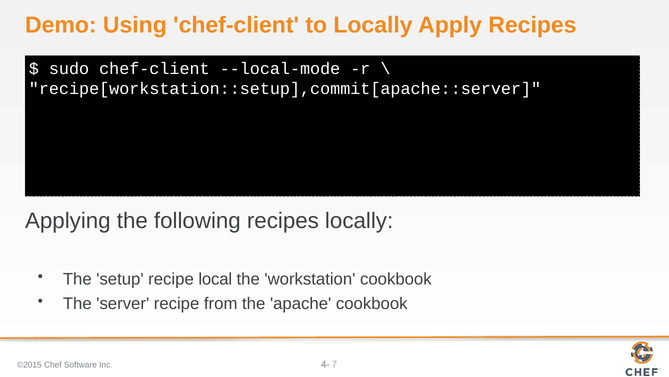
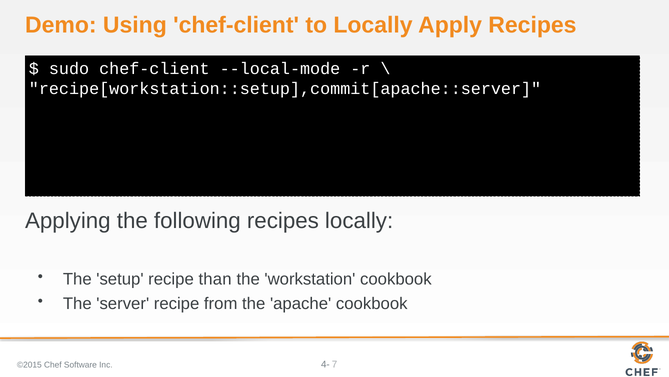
local: local -> than (215, 279)
